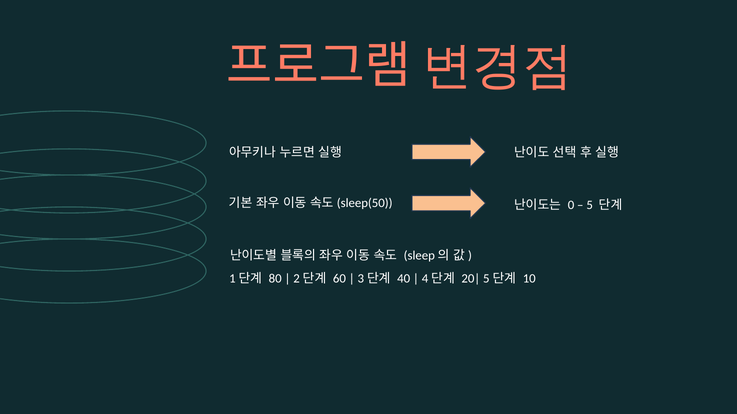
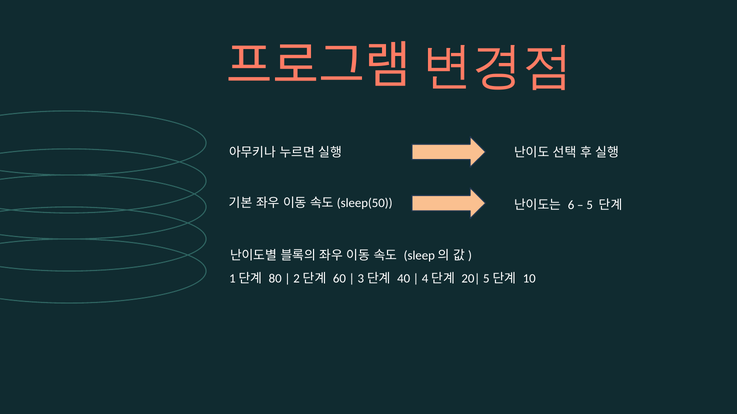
0: 0 -> 6 (571, 205)
